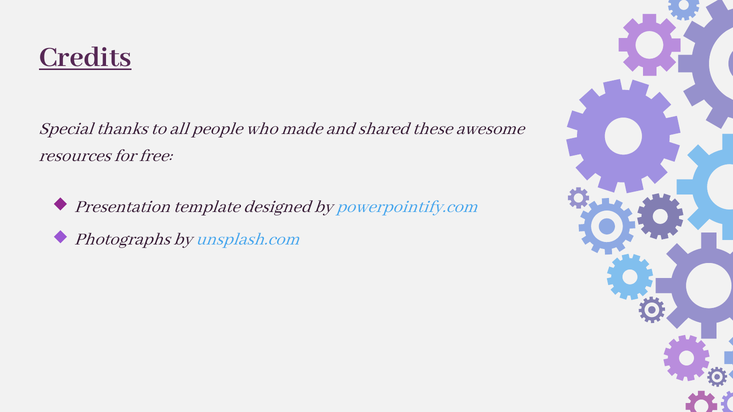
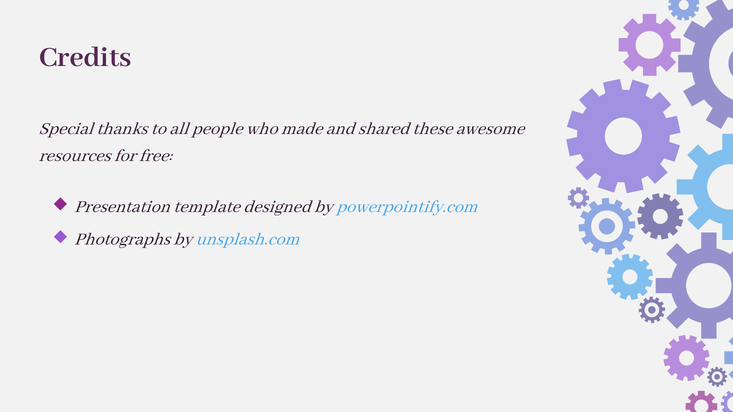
Credits underline: present -> none (85, 56)
